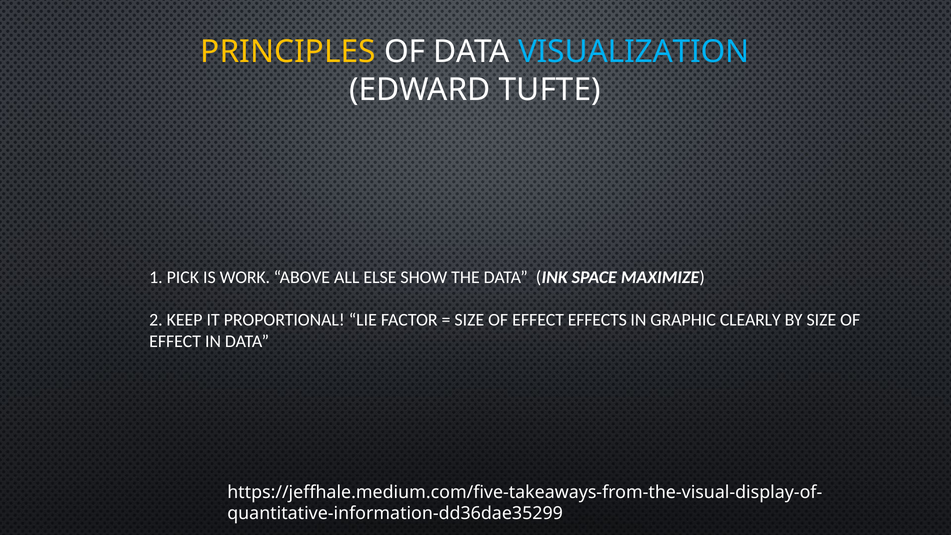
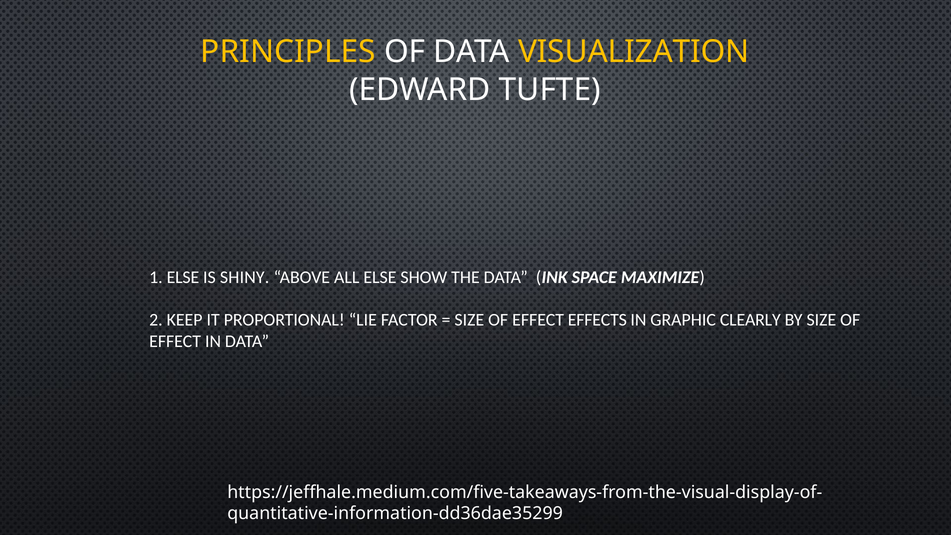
VISUALIZATION colour: light blue -> yellow (634, 52)
1 PICK: PICK -> ELSE (183, 277)
WORK: WORK -> SHINY (245, 277)
